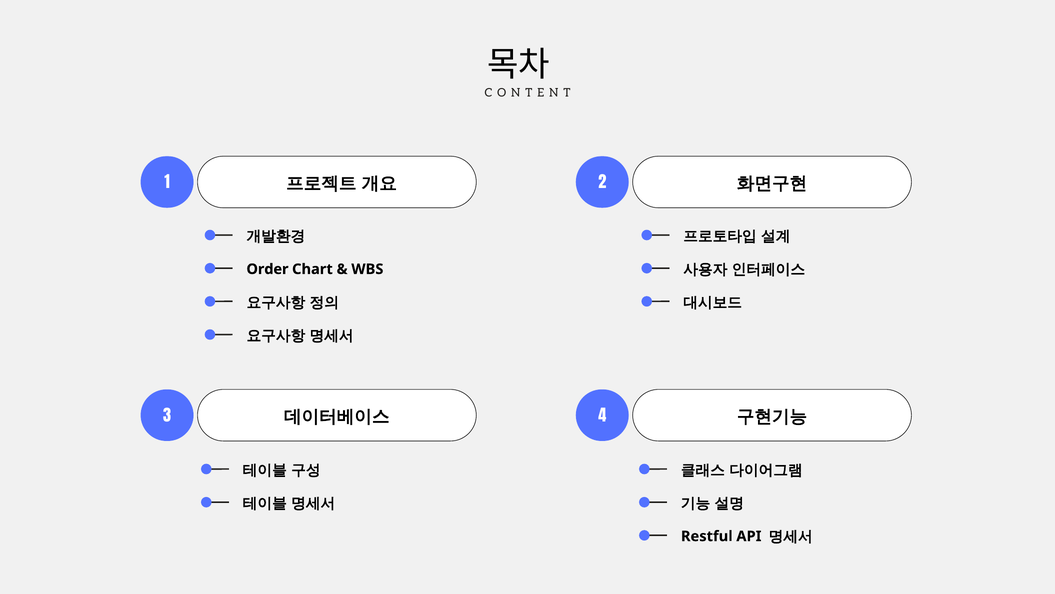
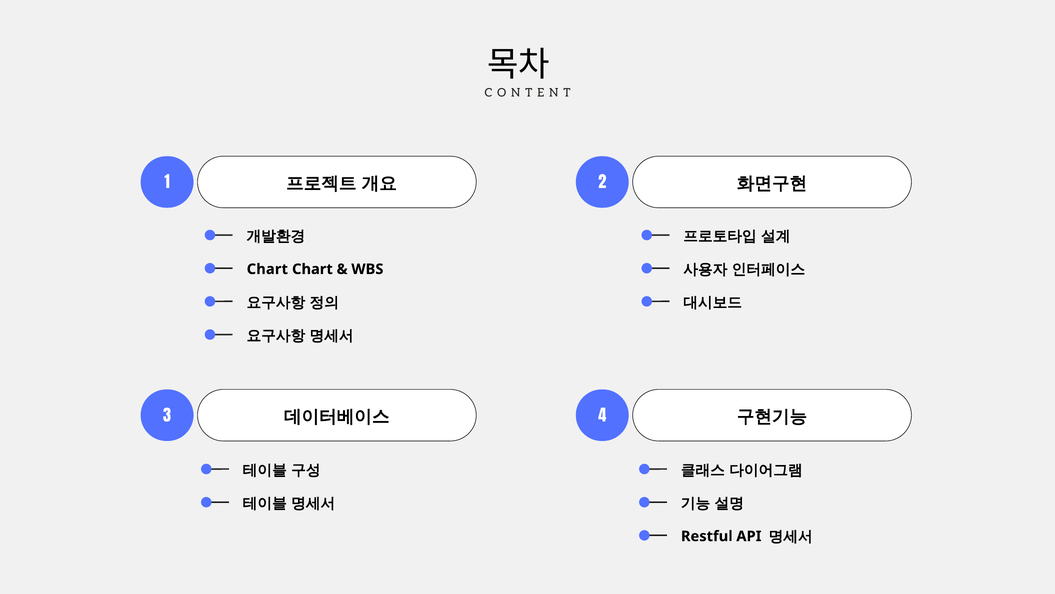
Order: Order -> Chart (267, 269)
